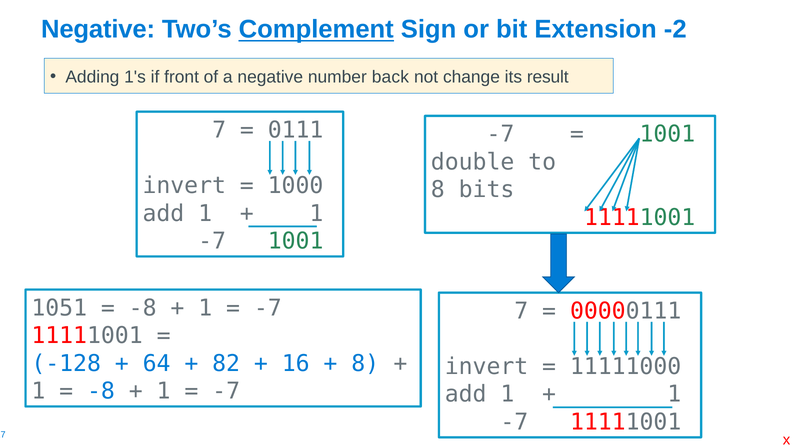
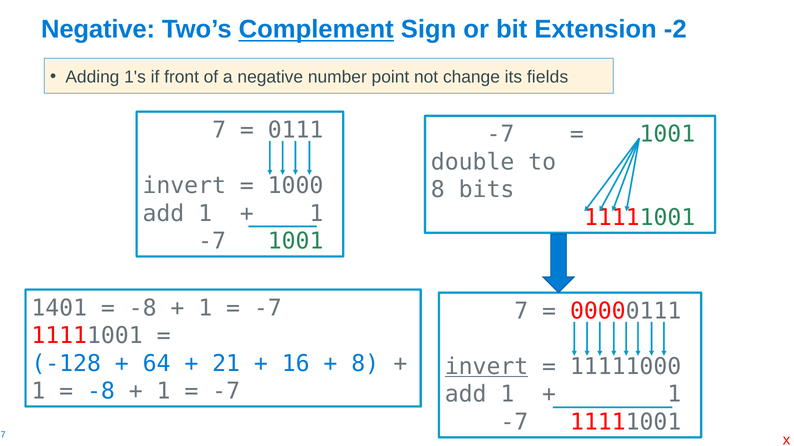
back: back -> point (390, 77)
result: result -> fields (548, 77)
1051: 1051 -> 1401 (59, 308)
82: 82 -> 21 (226, 364)
invert underline: none -> present (487, 367)
